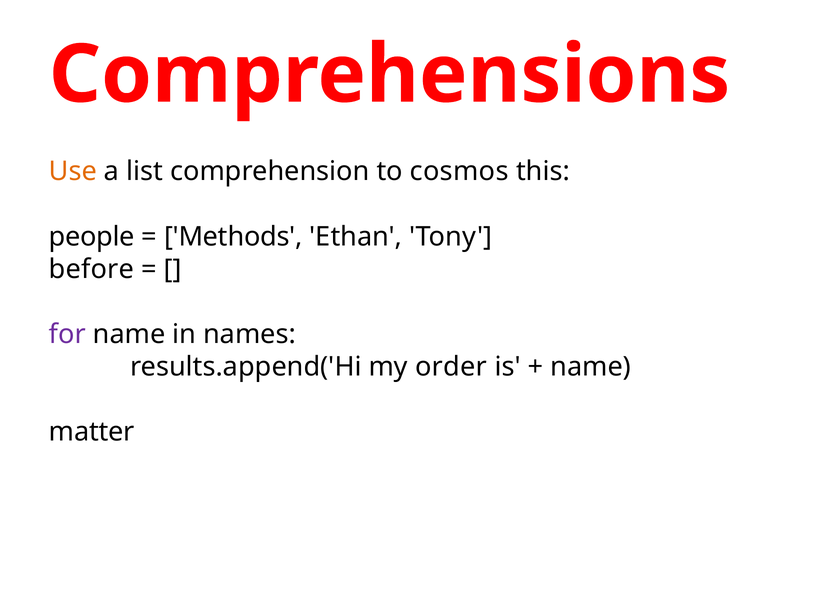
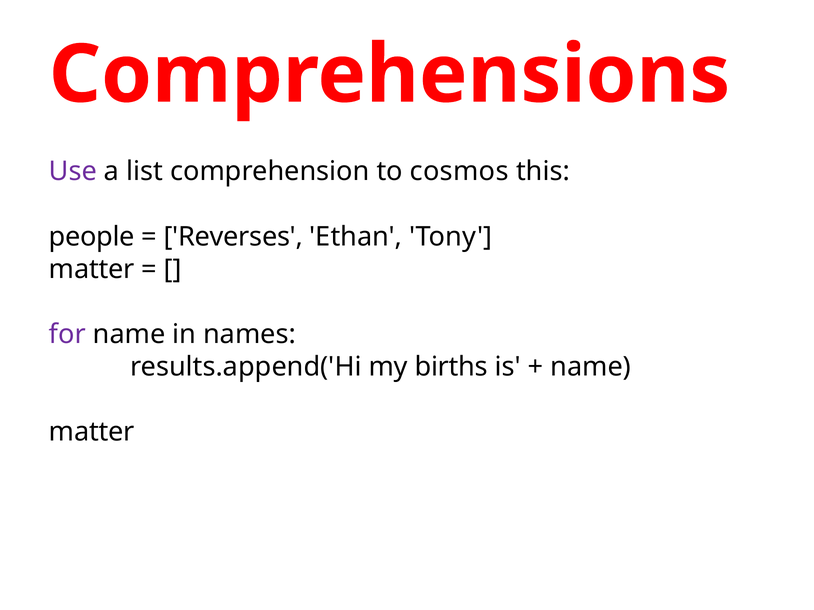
Use colour: orange -> purple (73, 172)
Methods: Methods -> Reverses (233, 237)
before: before -> matter (92, 269)
order: order -> births (451, 367)
